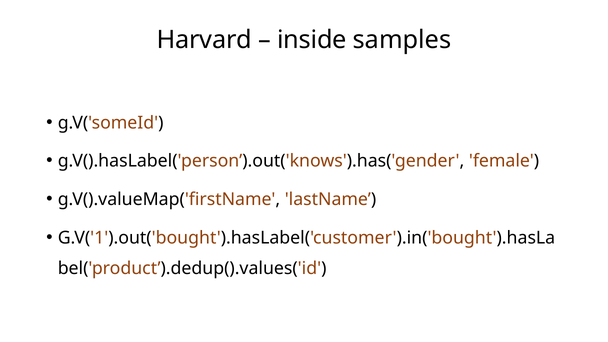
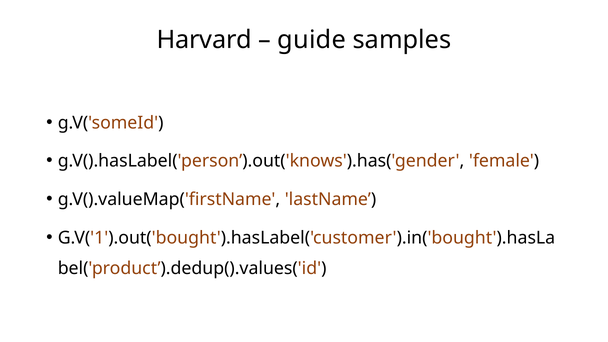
inside: inside -> guide (312, 40)
